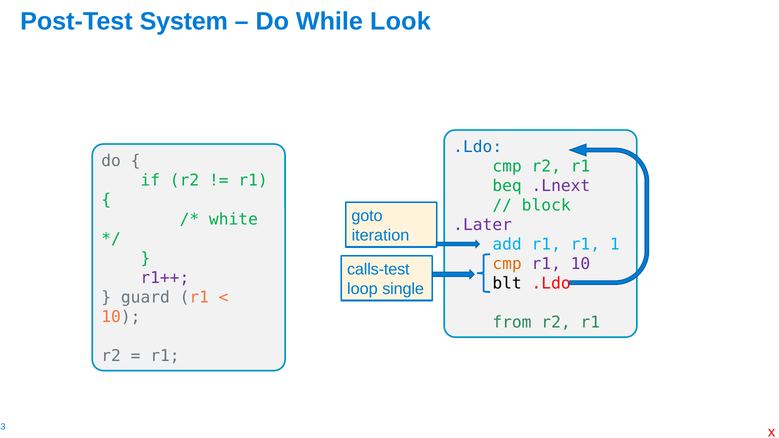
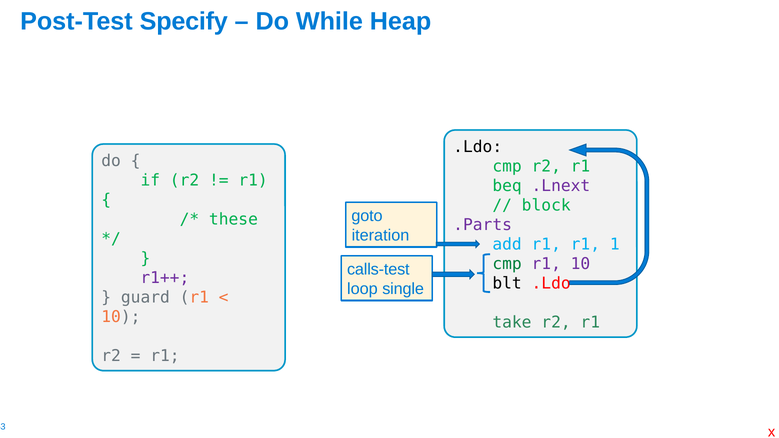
System: System -> Specify (184, 21)
Look: Look -> Heap (401, 21)
.Ldo colour: blue -> black (478, 147)
white: white -> these (233, 220)
.Later: .Later -> .Parts (483, 225)
cmp colour: orange -> green (507, 264)
from: from -> take (512, 322)
